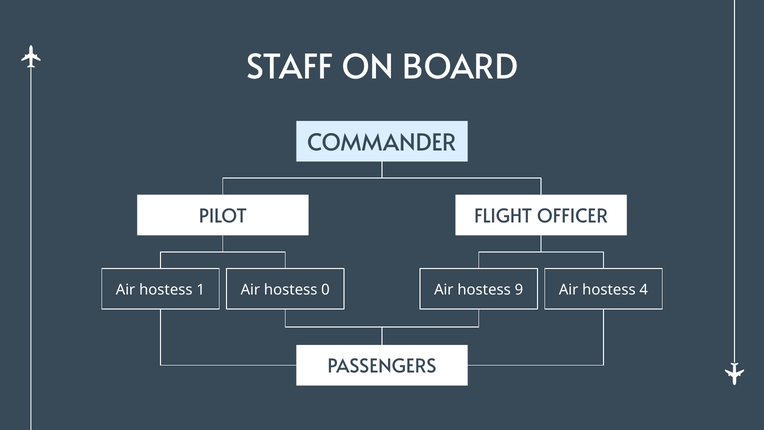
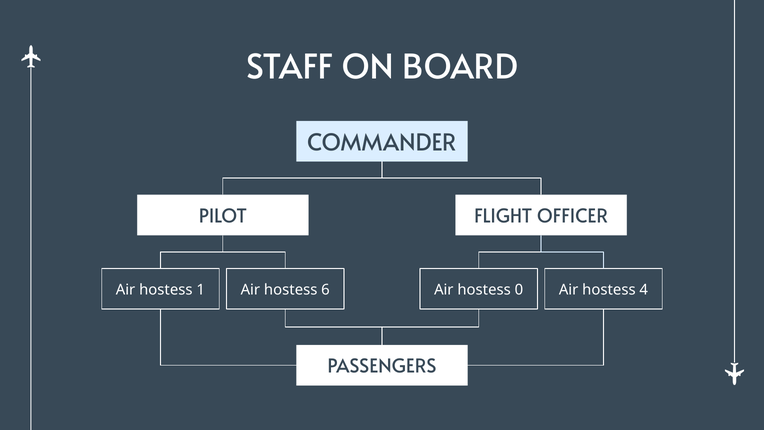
0: 0 -> 6 (325, 290)
9: 9 -> 0 (519, 290)
